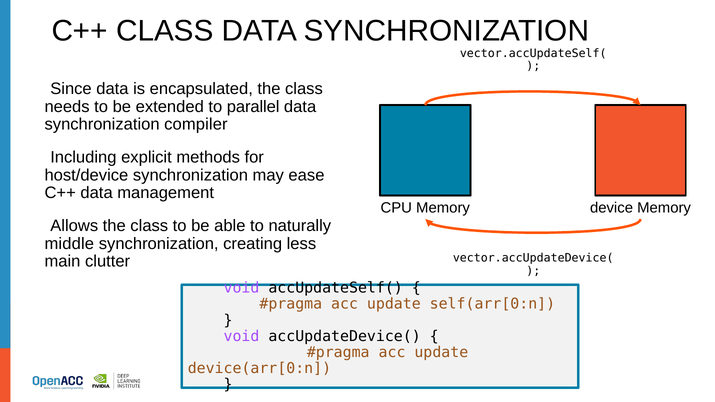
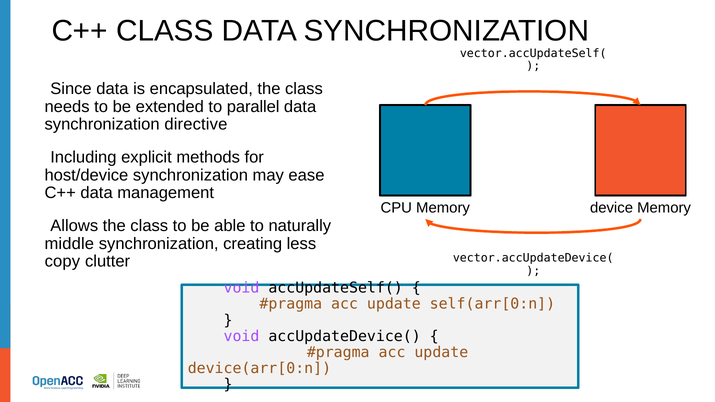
compiler: compiler -> directive (196, 125)
main: main -> copy (62, 262)
